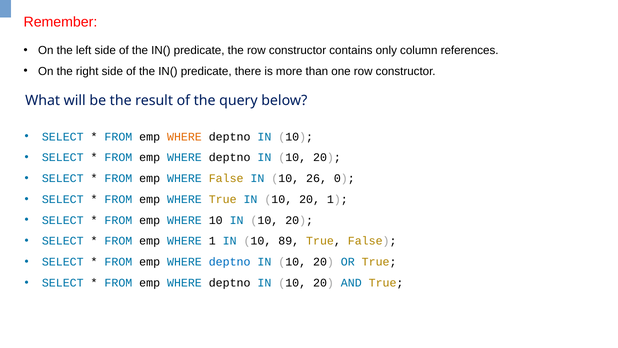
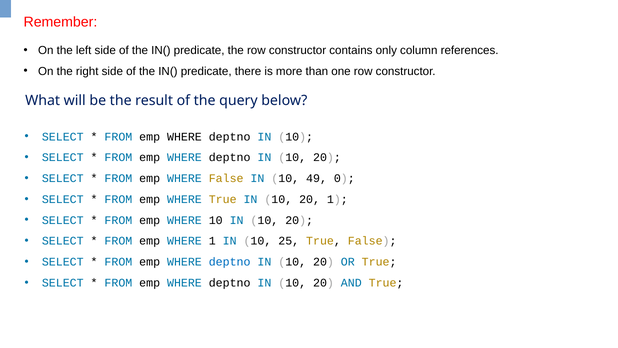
WHERE colour: orange -> black (184, 137)
26: 26 -> 49 (317, 178)
89: 89 -> 25 (289, 241)
